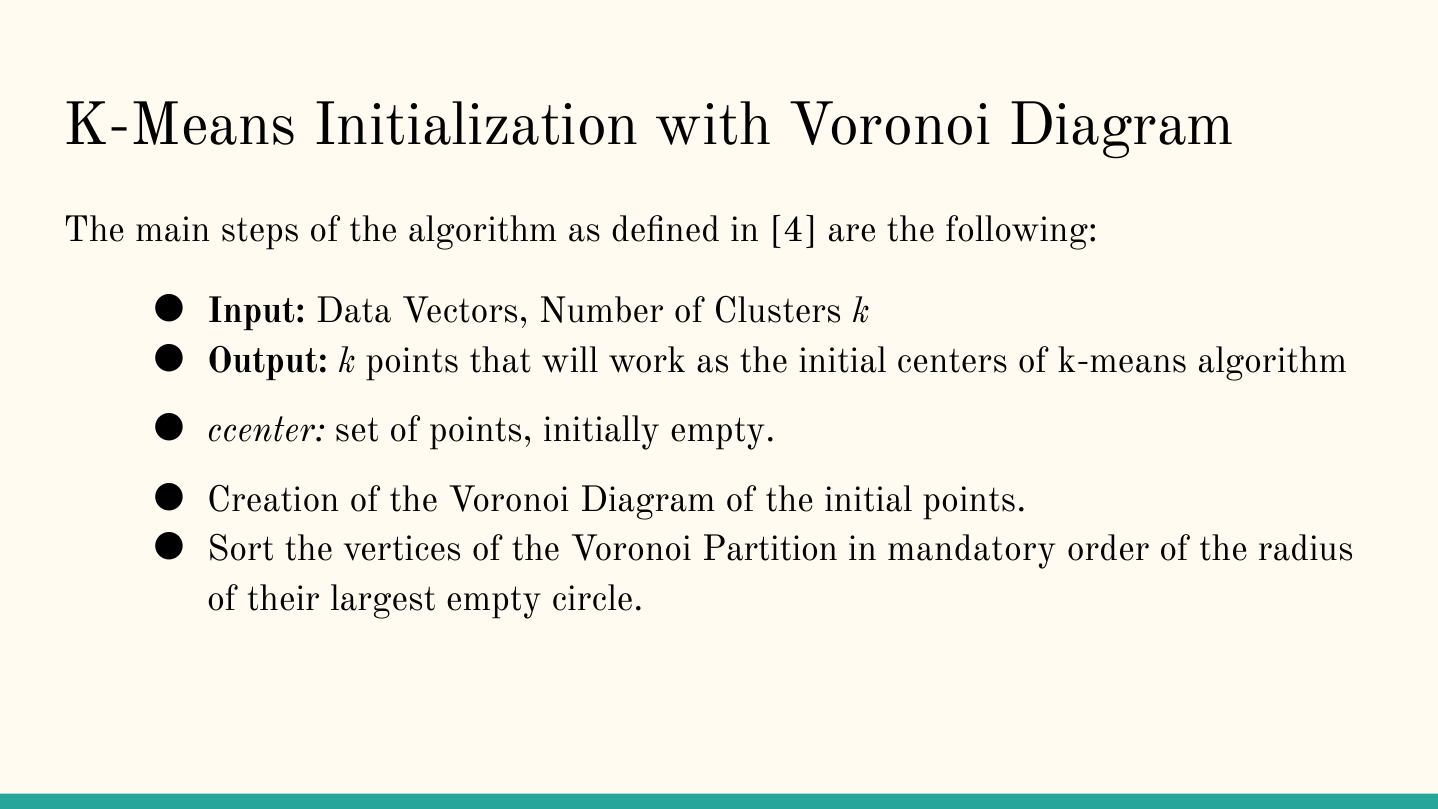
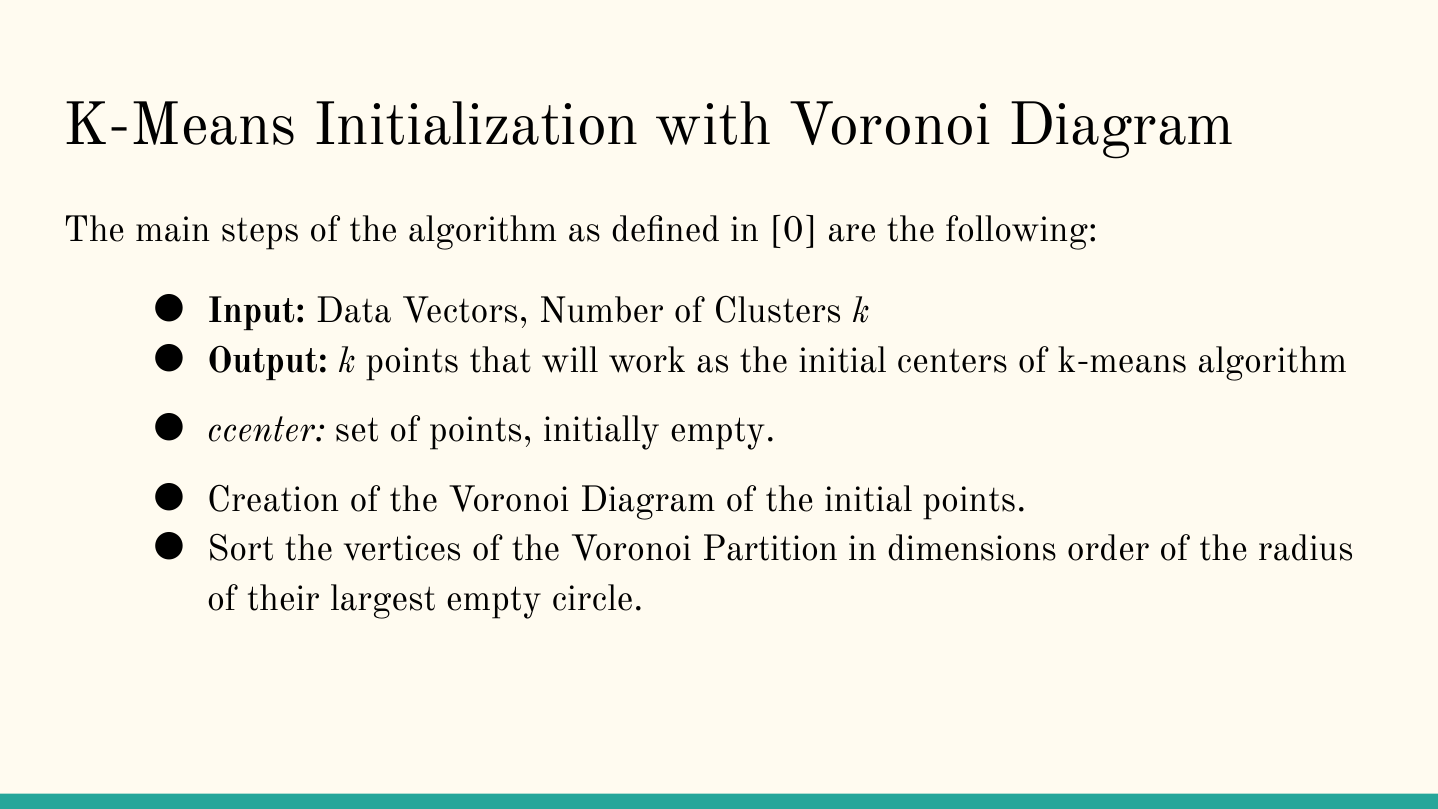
4: 4 -> 0 (793, 229)
mandatory: mandatory -> dimensions (972, 549)
